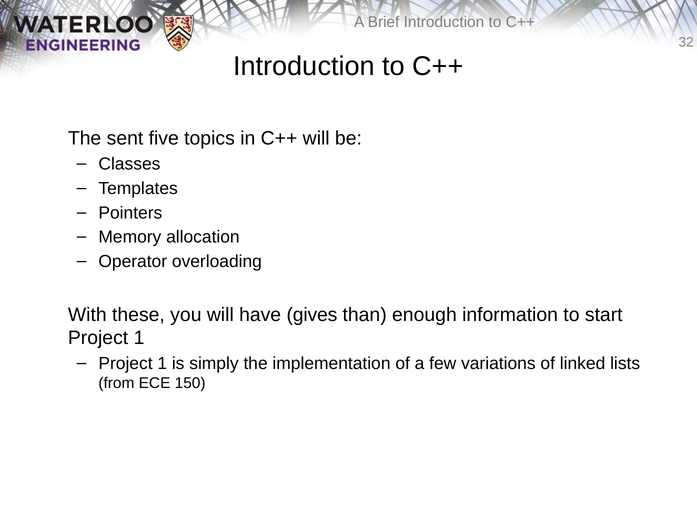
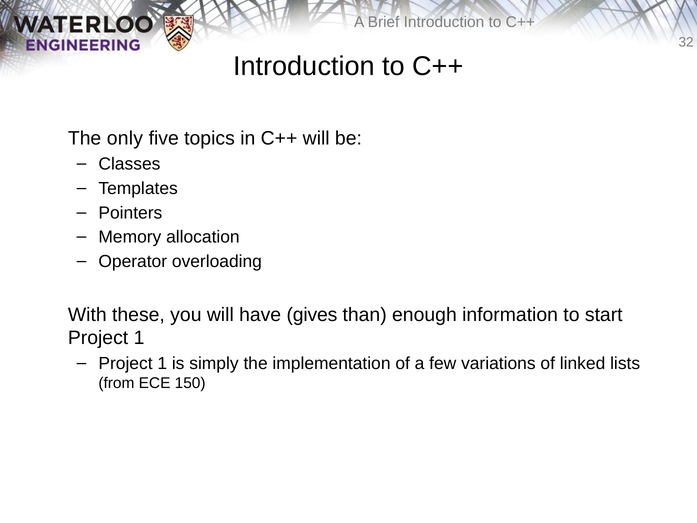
sent: sent -> only (125, 138)
